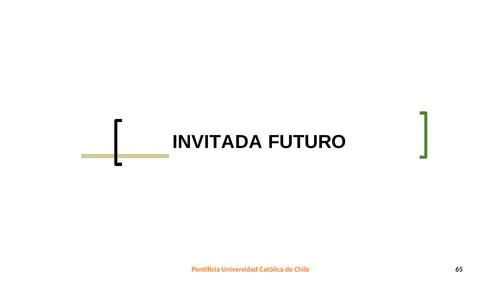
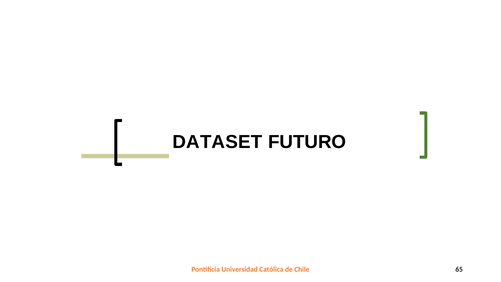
INVITADA: INVITADA -> DATASET (217, 142)
